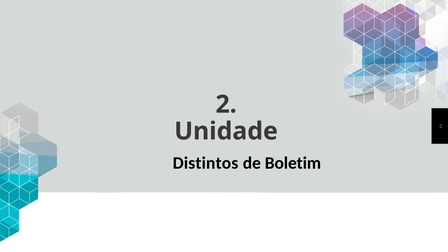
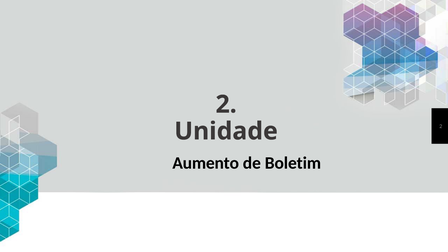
Distintos: Distintos -> Aumento (206, 163)
